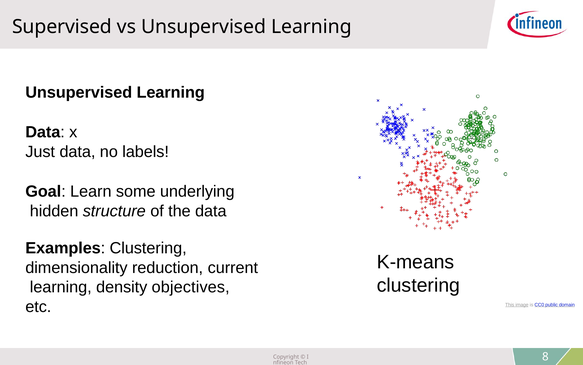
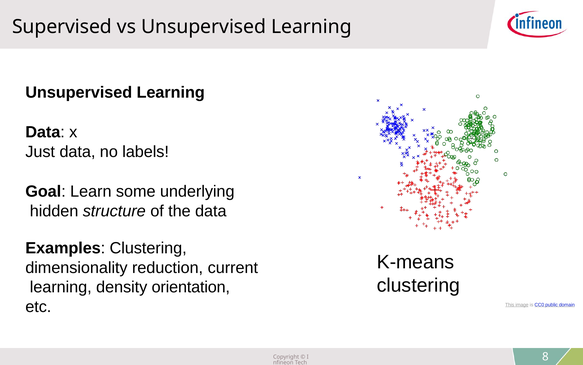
objectives: objectives -> orientation (191, 287)
